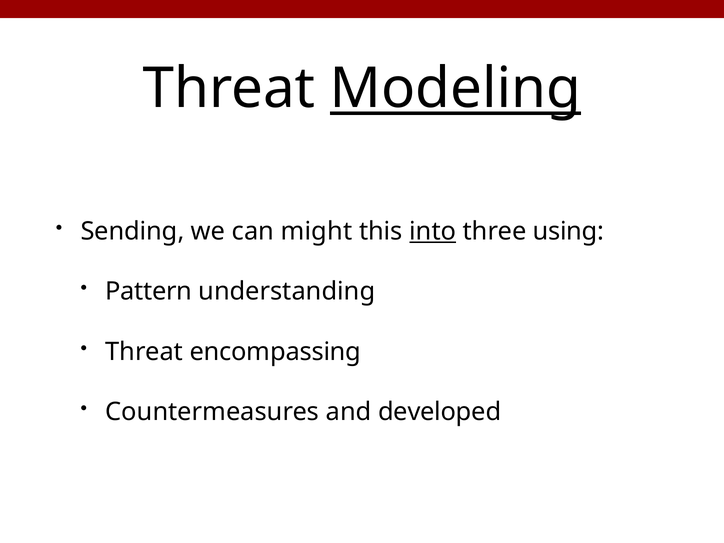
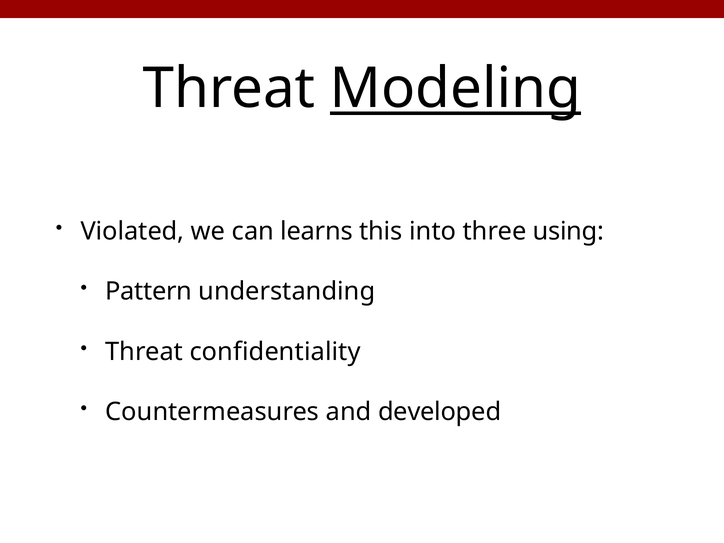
Sending: Sending -> Violated (132, 231)
might: might -> learns (317, 231)
into underline: present -> none (433, 231)
encompassing: encompassing -> confidentiality (275, 352)
